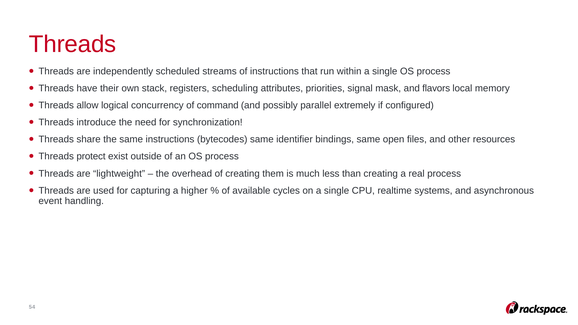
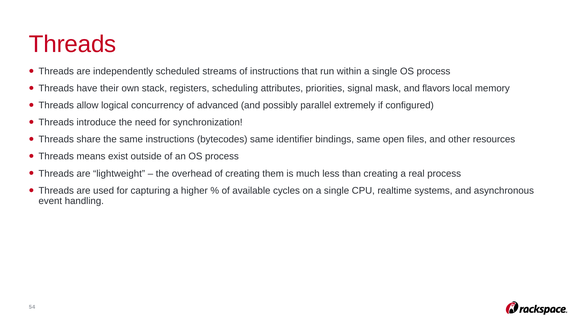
command: command -> advanced (218, 105)
protect: protect -> means (91, 157)
